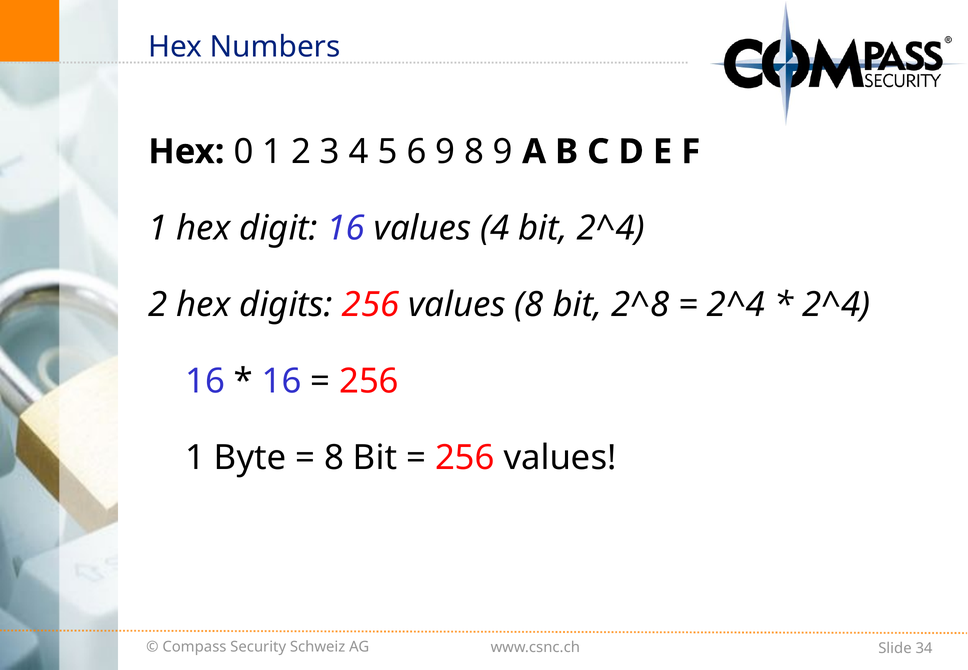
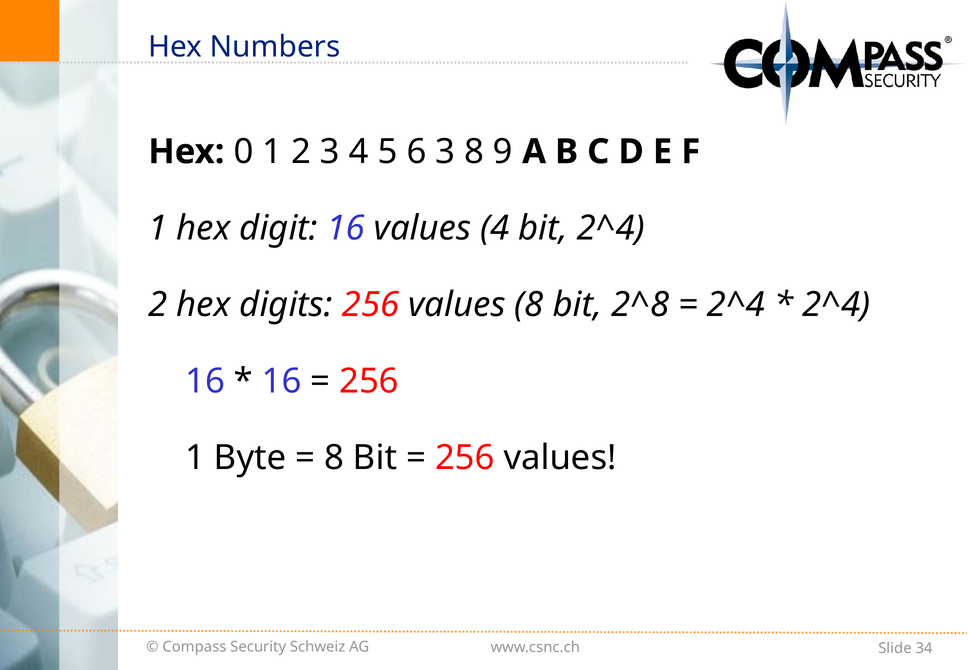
6 9: 9 -> 3 (445, 152)
